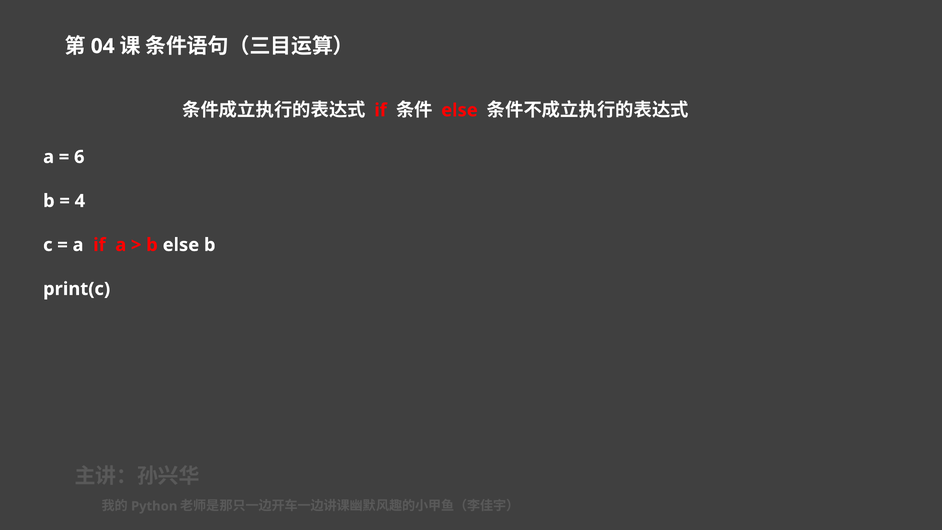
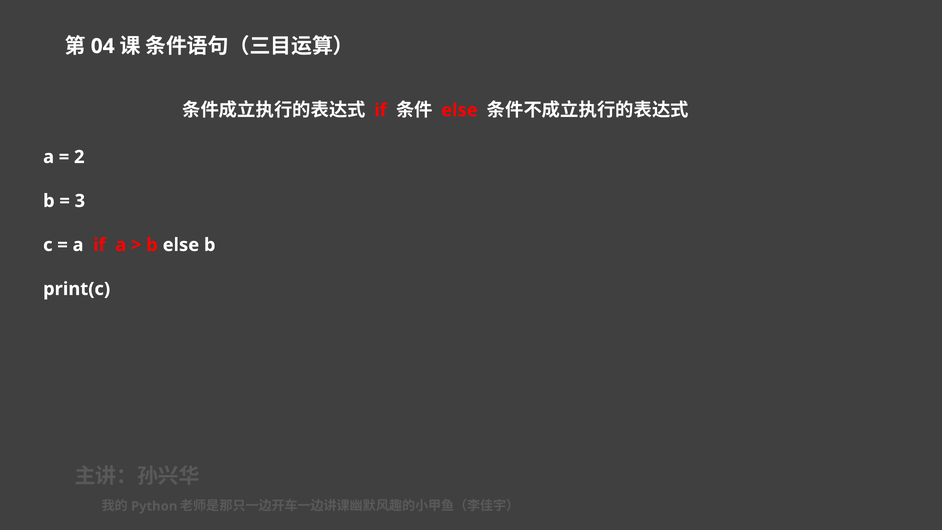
6: 6 -> 2 (79, 157)
4: 4 -> 3 (80, 201)
